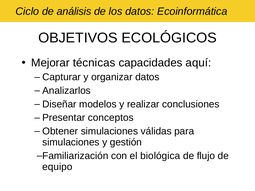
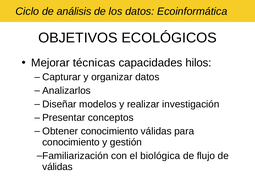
aquí: aquí -> hilos (199, 63)
conclusiones: conclusiones -> investigación (191, 104)
Obtener simulaciones: simulaciones -> conocimiento (109, 131)
simulaciones: simulaciones -> conocimiento (71, 142)
equipo: equipo -> válidas (58, 167)
